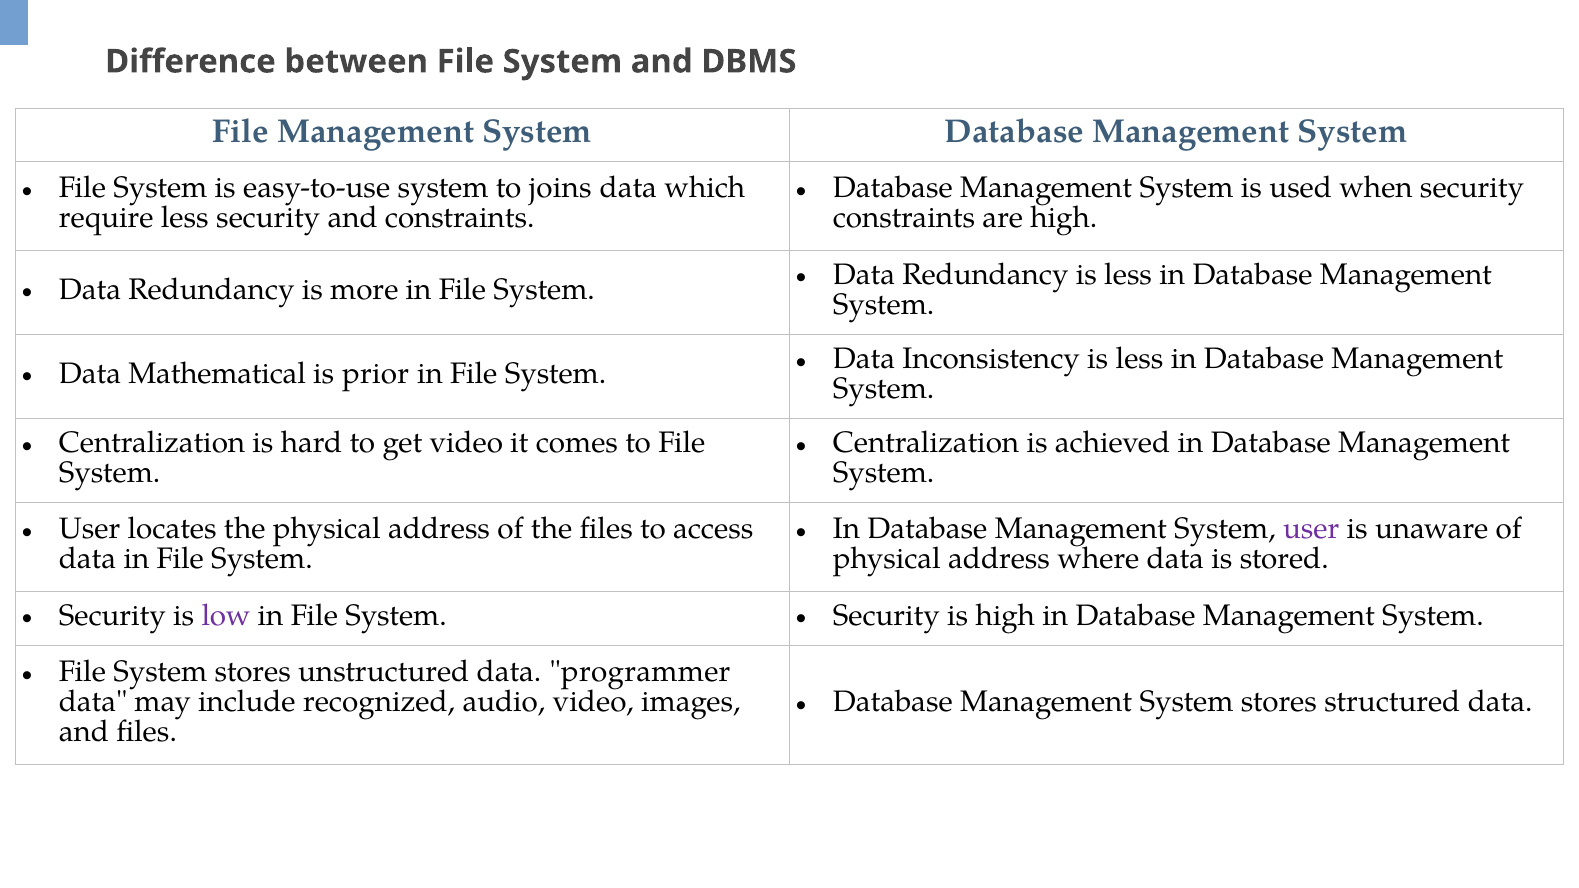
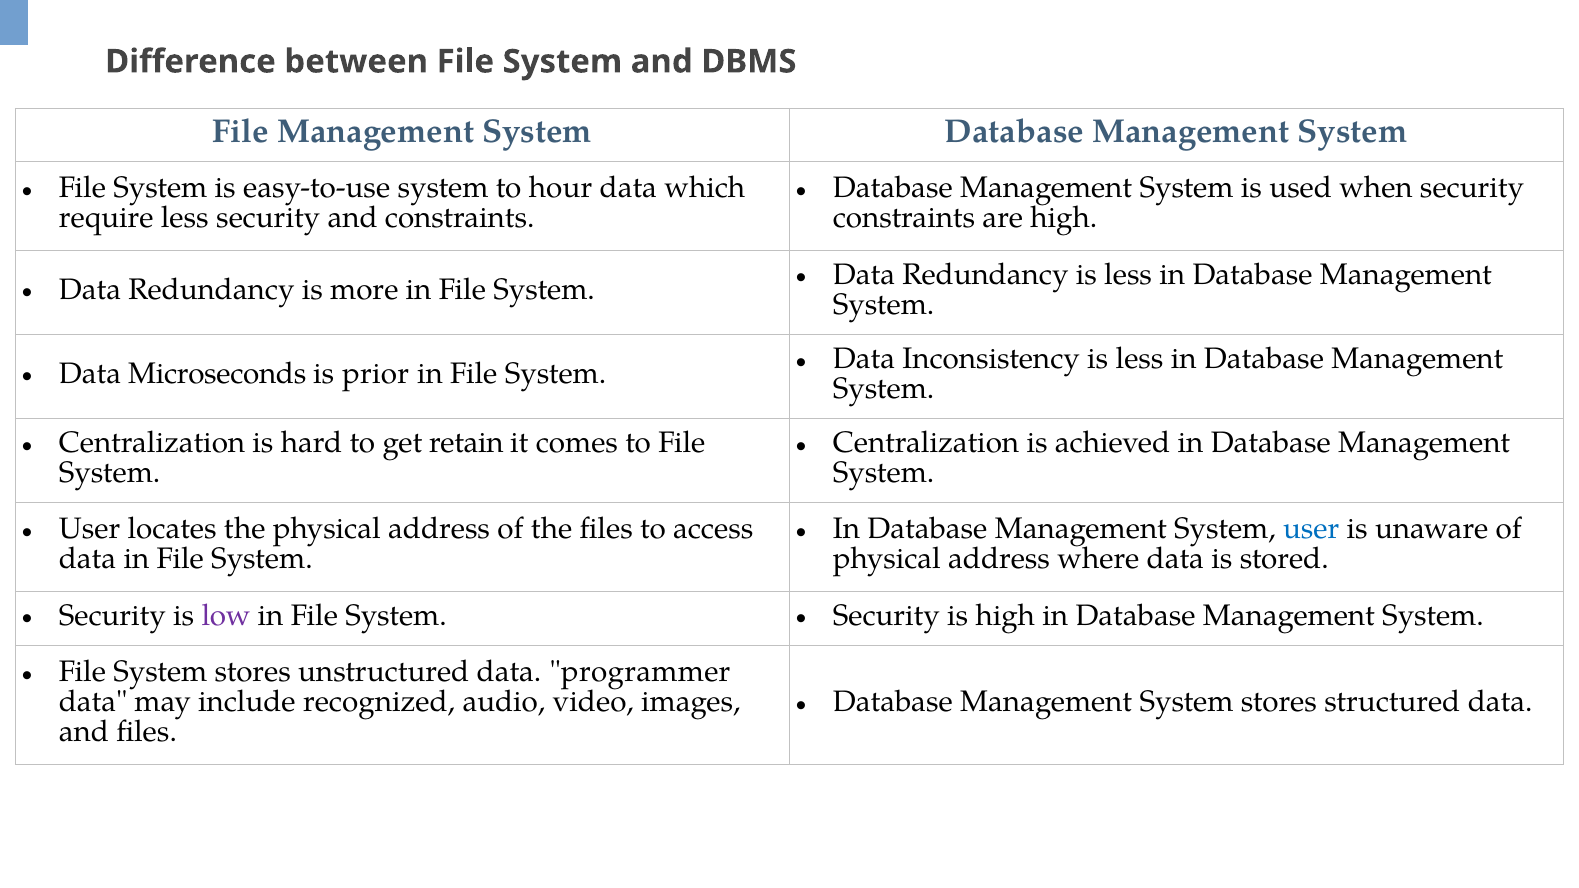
joins: joins -> hour (561, 188)
Mathematical: Mathematical -> Microseconds (217, 374)
get video: video -> retain (466, 443)
user colour: purple -> blue (1311, 529)
